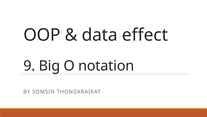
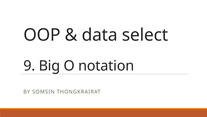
effect: effect -> select (145, 35)
